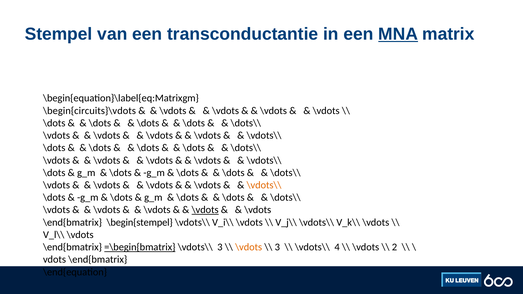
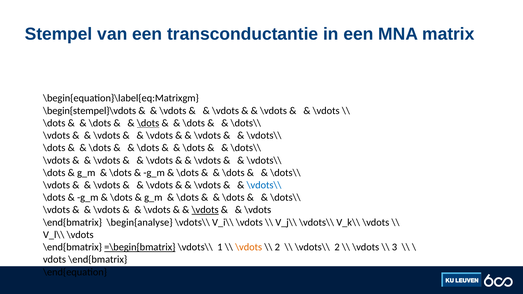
MNA underline: present -> none (398, 34)
\begin{circuits}\vdots: \begin{circuits}\vdots -> \begin{stempel}\vdots (90, 111)
\dots underline: none -> present (148, 123)
\vdots\\ colour: orange -> blue (264, 185)
\begin{stempel: \begin{stempel -> \begin{analyse (140, 222)
\vdots\\ 3: 3 -> 1 (220, 247)
3: 3 -> 2 (277, 247)
\vdots\\ 4: 4 -> 2 (337, 247)
2: 2 -> 3 (394, 247)
